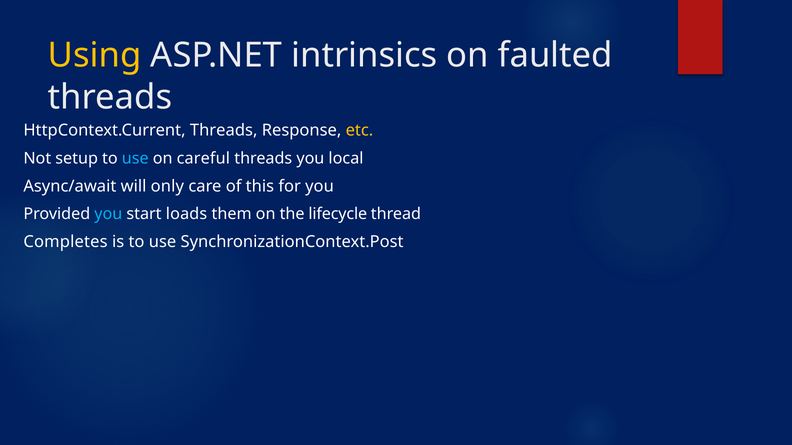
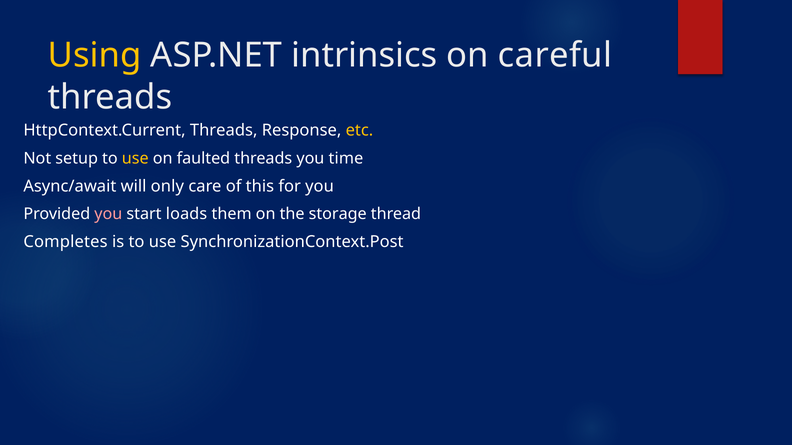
faulted: faulted -> careful (555, 56)
use colour: light blue -> yellow (135, 159)
careful: careful -> faulted (203, 159)
local: local -> time (346, 159)
you colour: light blue -> pink (108, 214)
lifecycle: lifecycle -> storage (338, 214)
